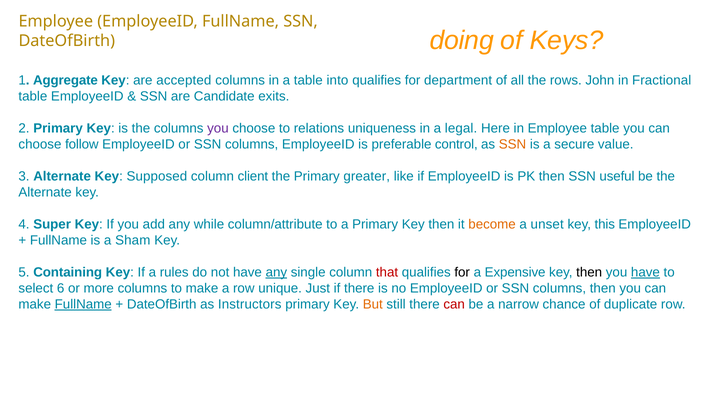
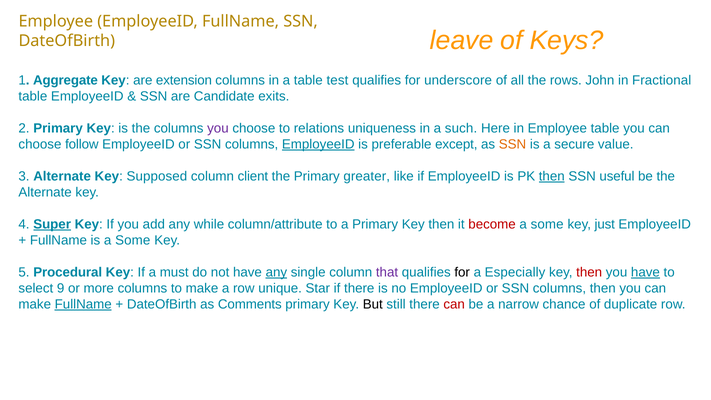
doing: doing -> leave (462, 41)
accepted: accepted -> extension (184, 80)
into: into -> test (337, 80)
department: department -> underscore (458, 80)
legal: legal -> such (461, 128)
EmployeeID underline: none -> present (318, 144)
control: control -> except (456, 144)
then underline: none -> present (552, 176)
Super underline: none -> present (52, 224)
become colour: orange -> red (492, 224)
unset: unset -> some (547, 224)
this: this -> just (605, 224)
is a Sham: Sham -> Some (133, 240)
Containing: Containing -> Procedural (68, 272)
rules: rules -> must (174, 272)
that colour: red -> purple (387, 272)
Expensive: Expensive -> Especially (515, 272)
then colour: black -> red (589, 272)
6: 6 -> 9 (61, 288)
Just: Just -> Star (318, 288)
Instructors: Instructors -> Comments (250, 304)
But colour: orange -> black (373, 304)
